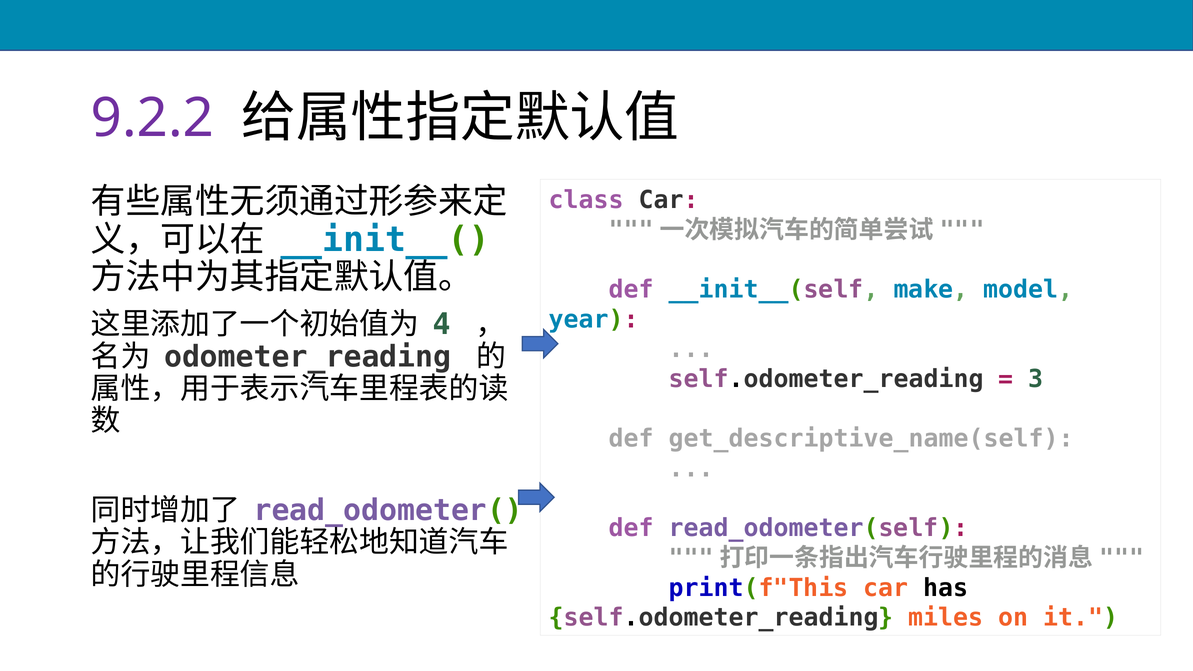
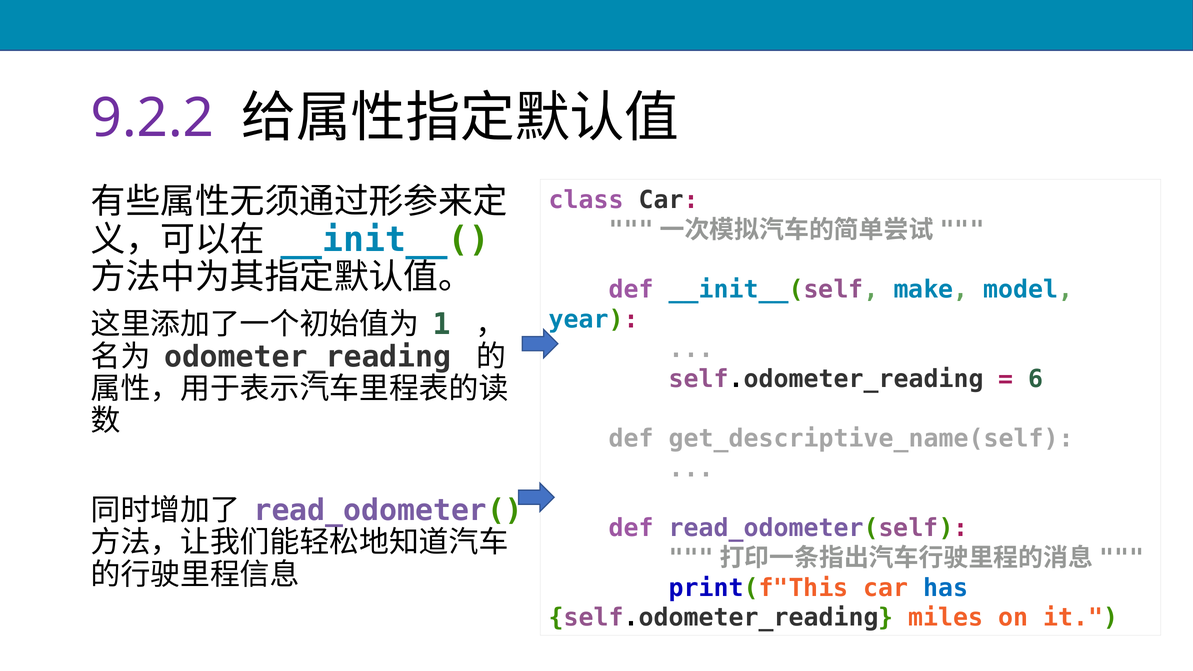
4: 4 -> 1 (442, 325)
3: 3 -> 6 (1036, 379)
has colour: black -> blue (946, 588)
